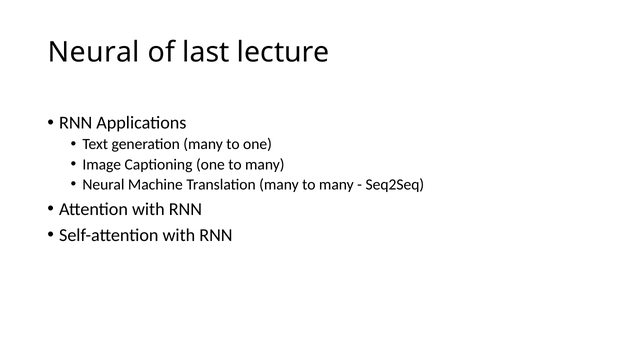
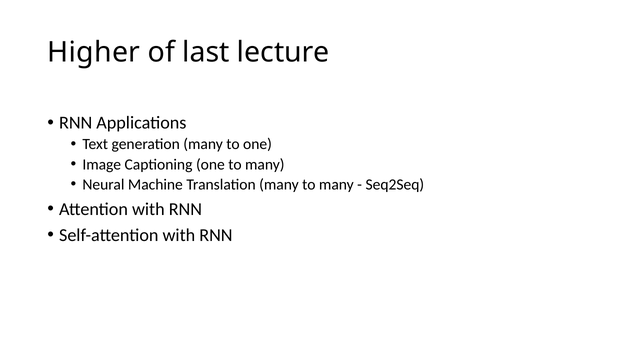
Neural: Neural -> Higher (94, 52)
